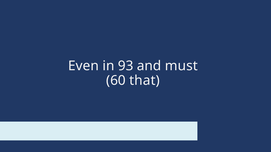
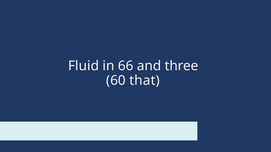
Even: Even -> Fluid (84, 66)
93: 93 -> 66 (126, 66)
must: must -> three (181, 66)
